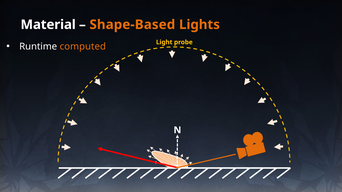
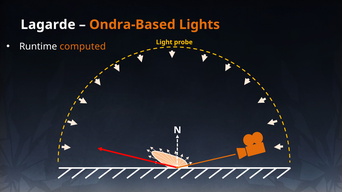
Material: Material -> Lagarde (48, 25)
Shape-Based: Shape-Based -> Ondra-Based (132, 25)
